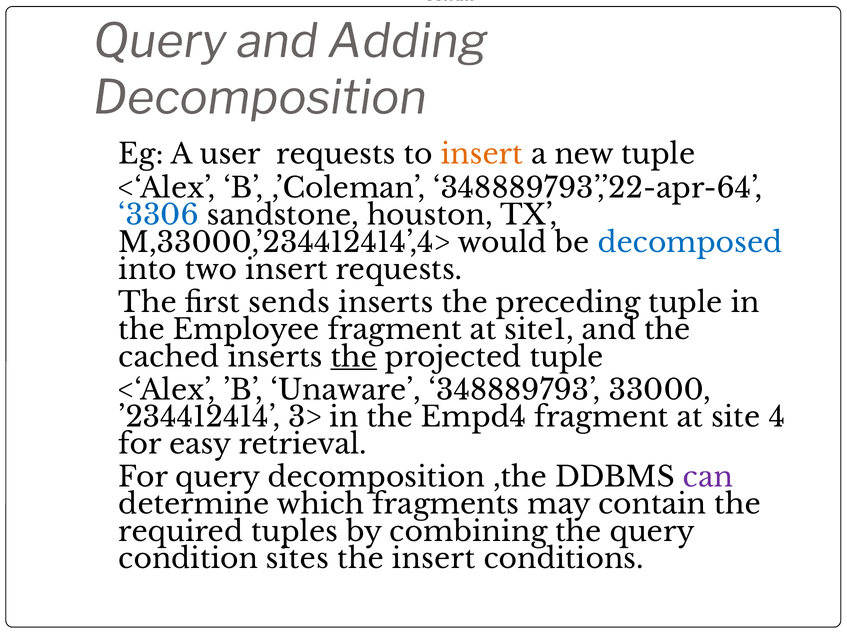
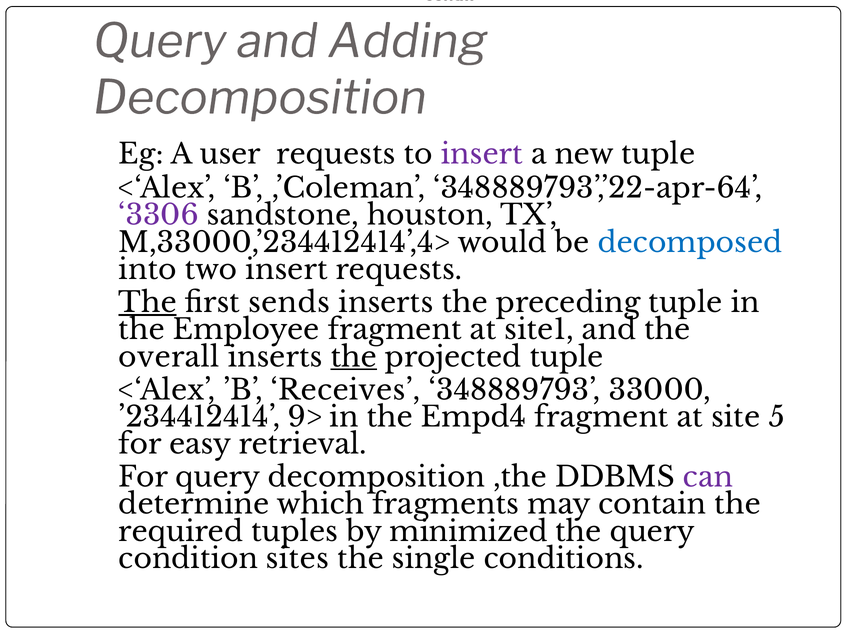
insert colour: orange -> purple (482, 154)
3306 colour: blue -> purple (159, 215)
The underline: none -> present (148, 303)
cached: cached -> overall (169, 357)
Unaware: Unaware -> Receives (346, 390)
3>: 3> -> 9> (305, 417)
4: 4 -> 5 (777, 417)
combining: combining -> minimized (469, 531)
the insert: insert -> single (434, 558)
